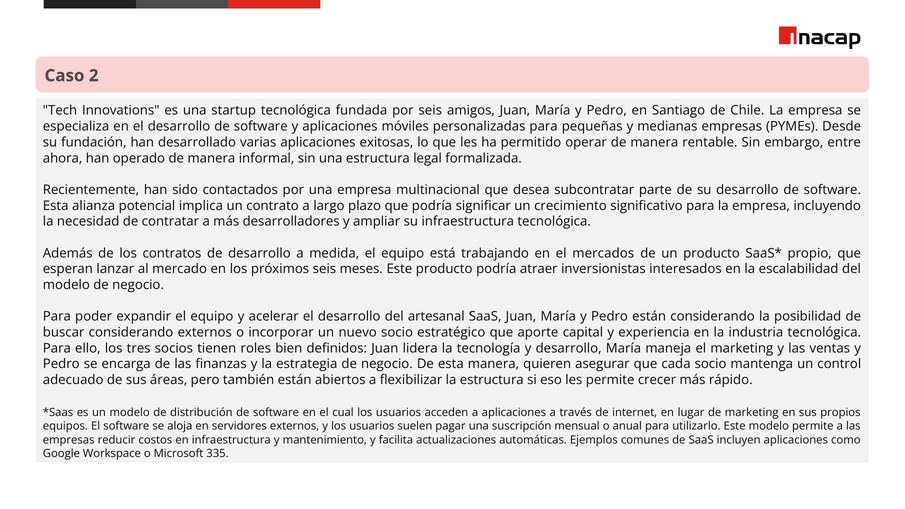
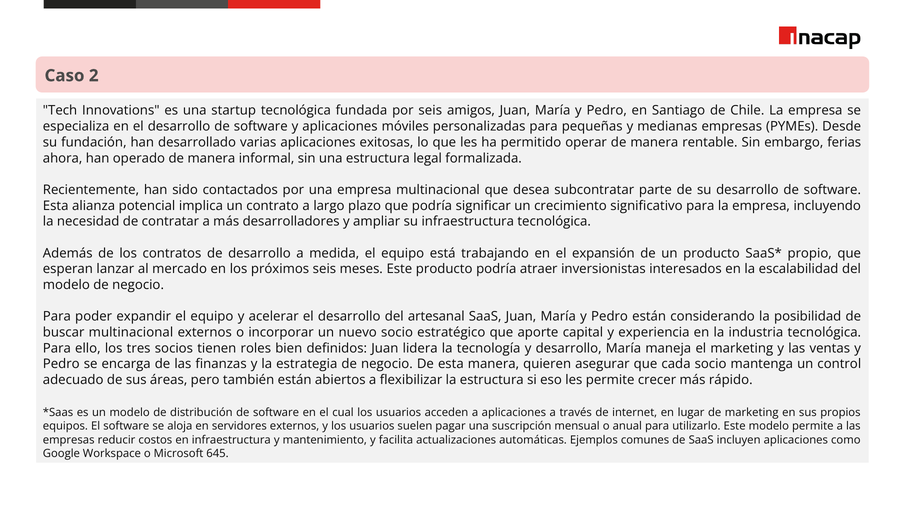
entre: entre -> ferias (844, 142)
mercados: mercados -> expansión (603, 253)
buscar considerando: considerando -> multinacional (131, 332)
335: 335 -> 645 (218, 453)
